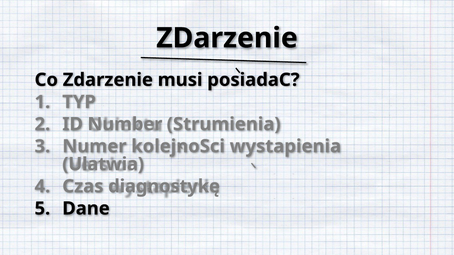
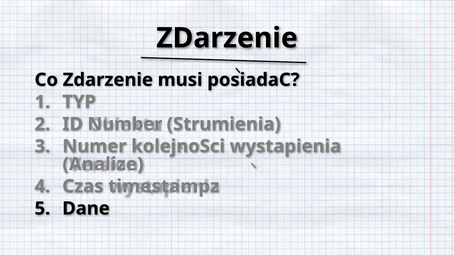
Ulatwia: Ulatwia -> Analize (103, 164)
diagnostykę: diagnostykę -> timestampz (164, 187)
